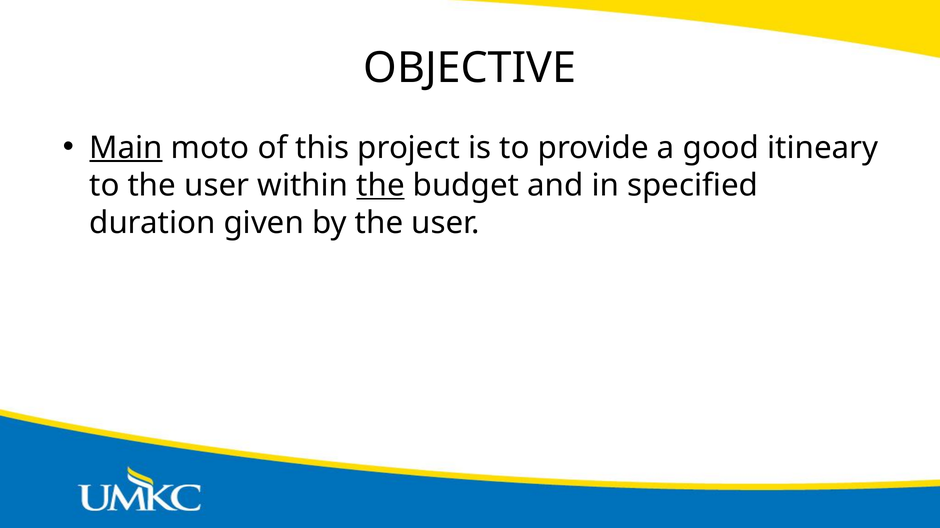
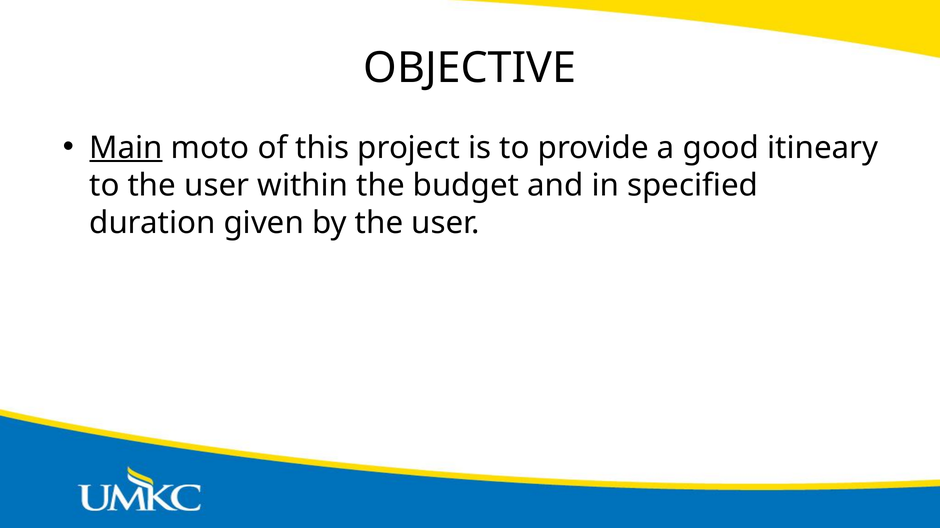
the underline: present -> none (381, 186)
